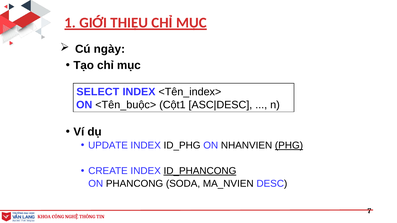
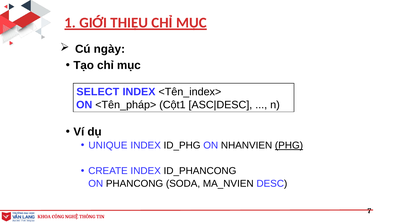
<Tên_buộc>: <Tên_buộc> -> <Tên_pháp> (126, 105)
UPDATE: UPDATE -> UNIQUE (108, 146)
ID_PHANCONG underline: present -> none (200, 171)
